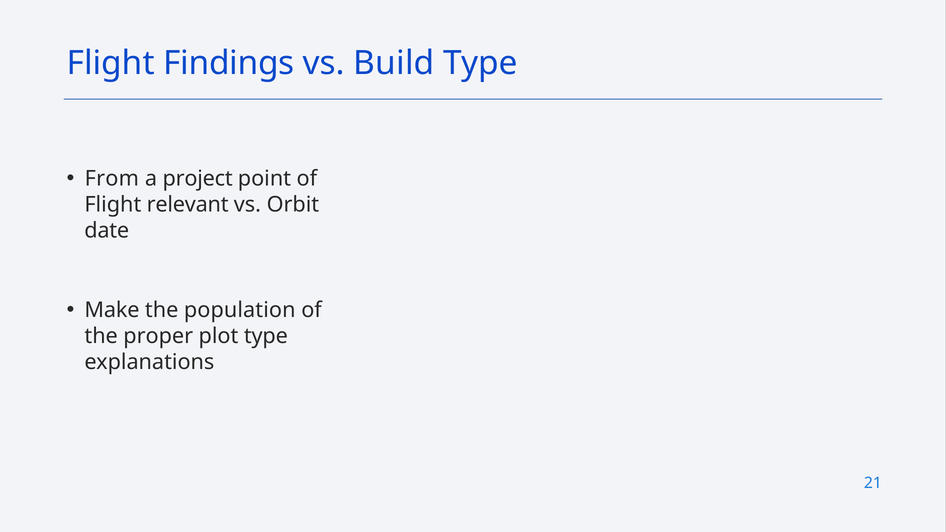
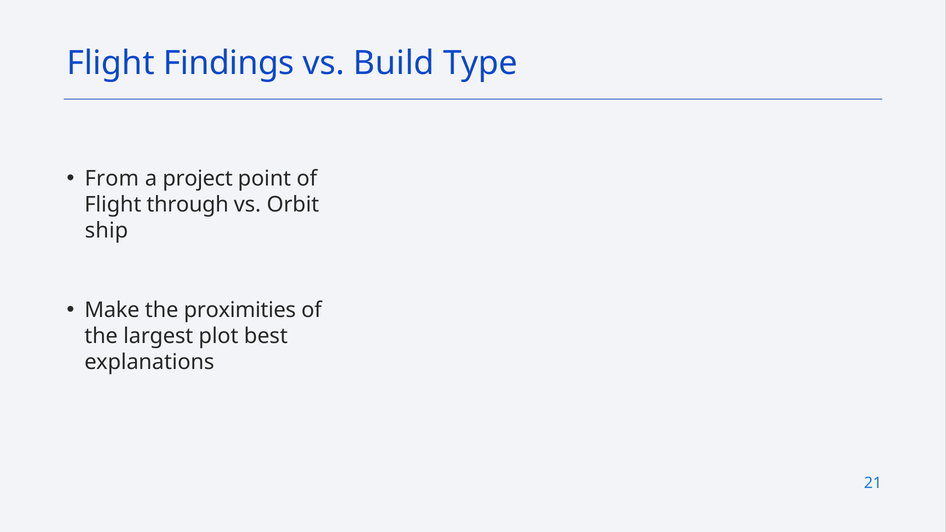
relevant: relevant -> through (188, 205)
date: date -> ship (106, 231)
population: population -> proximities (240, 310)
proper: proper -> largest (158, 336)
plot type: type -> best (266, 336)
